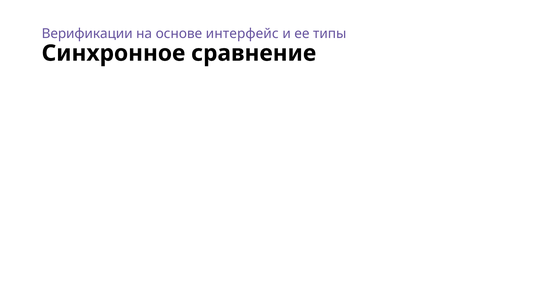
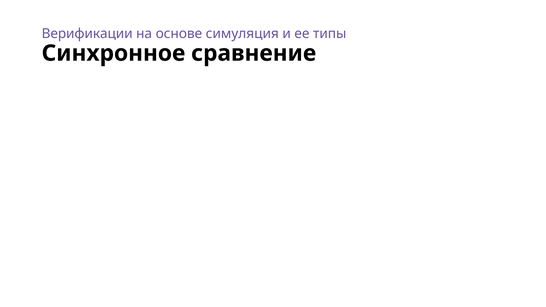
интерфейс: интерфейс -> симуляция (242, 34)
